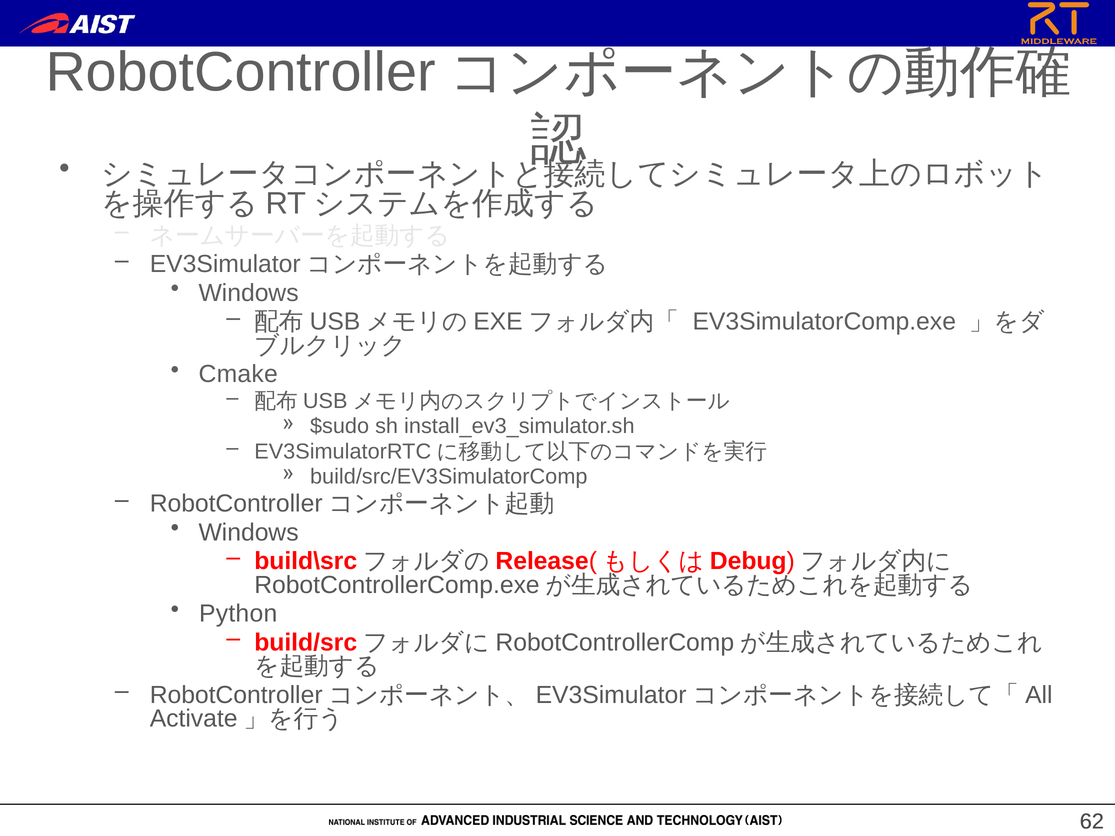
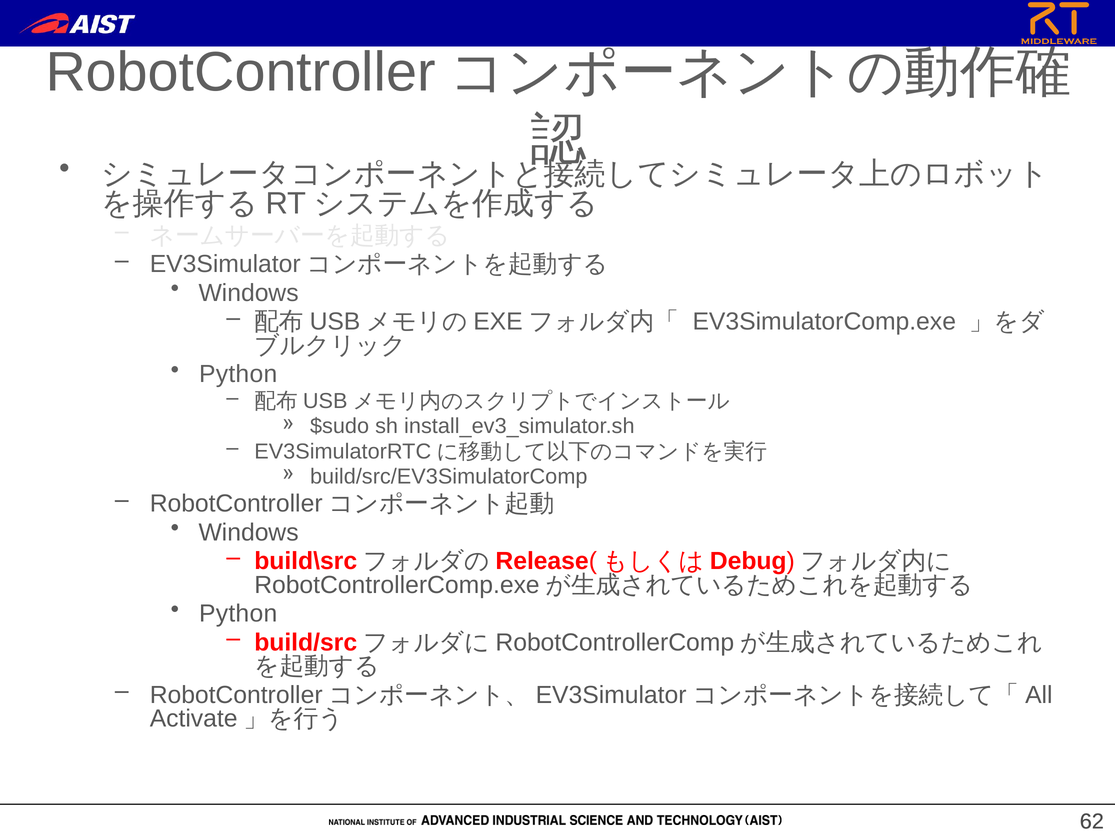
Cmake: Cmake -> Python (238, 374)
